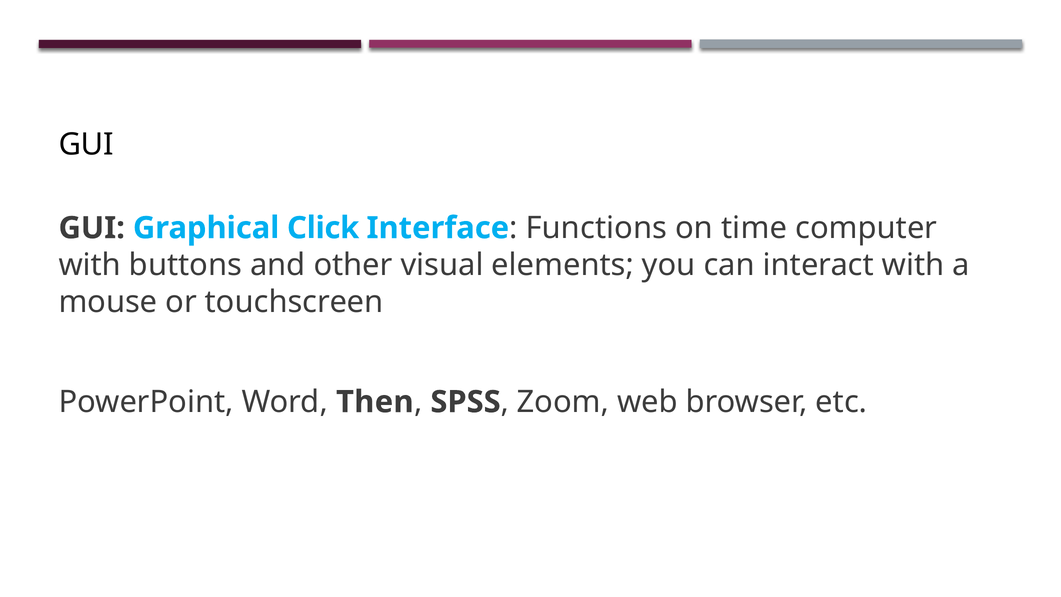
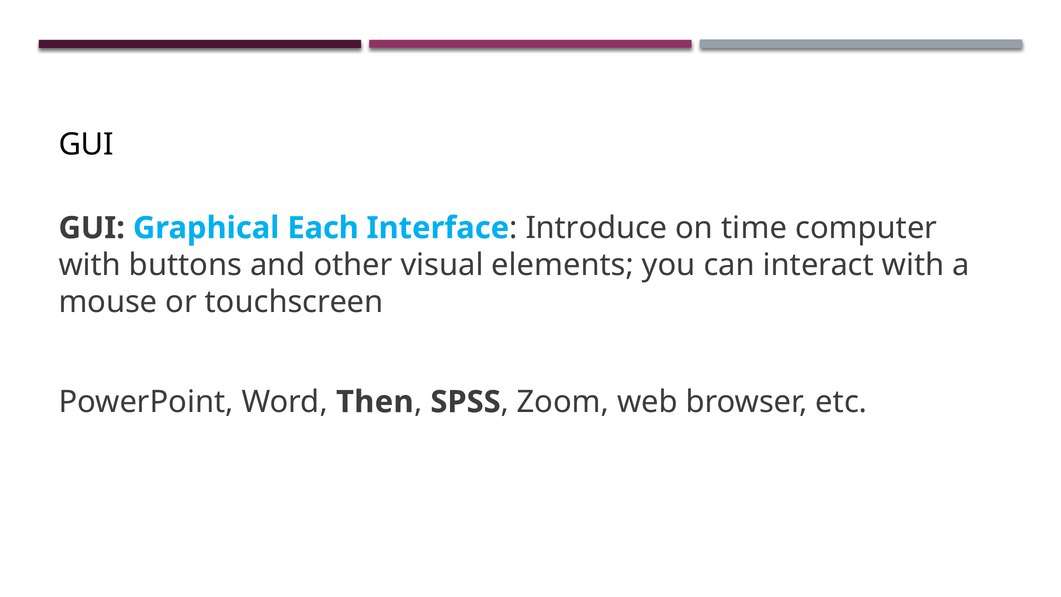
Click: Click -> Each (323, 228)
Functions: Functions -> Introduce (596, 228)
